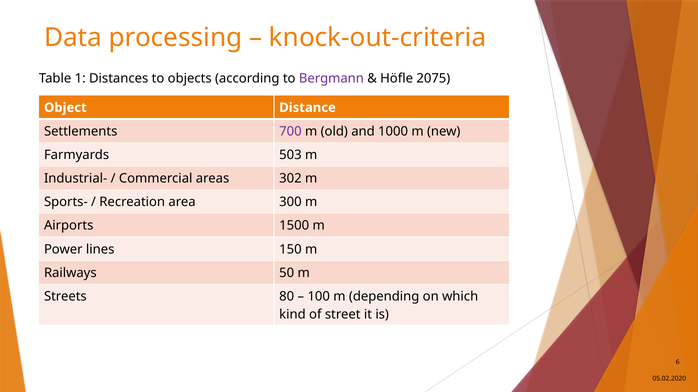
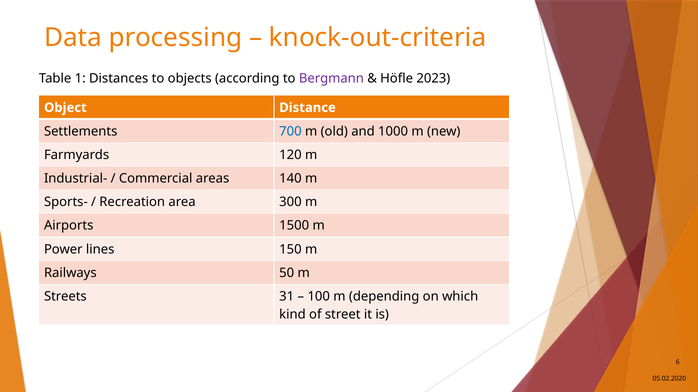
2075: 2075 -> 2023 (433, 78)
700 colour: purple -> blue (290, 131)
503: 503 -> 120 (290, 155)
302: 302 -> 140 (290, 179)
80: 80 -> 31 (287, 297)
